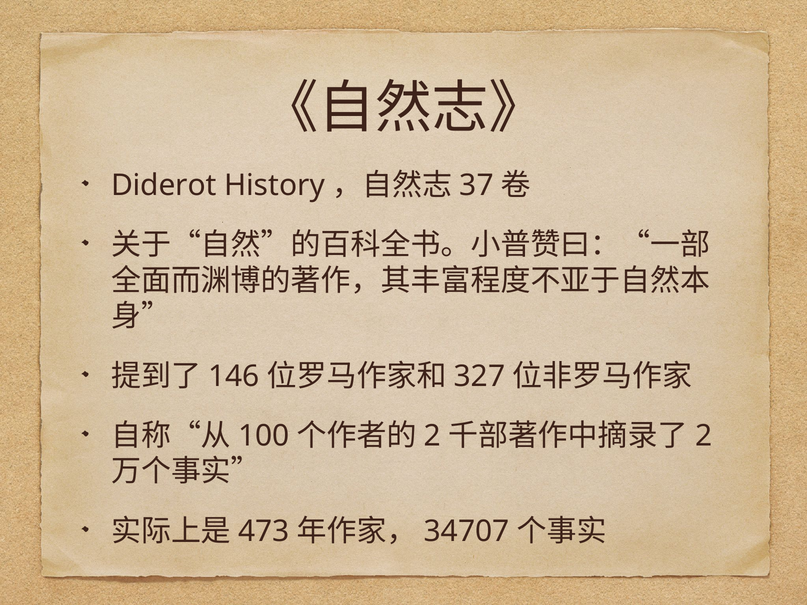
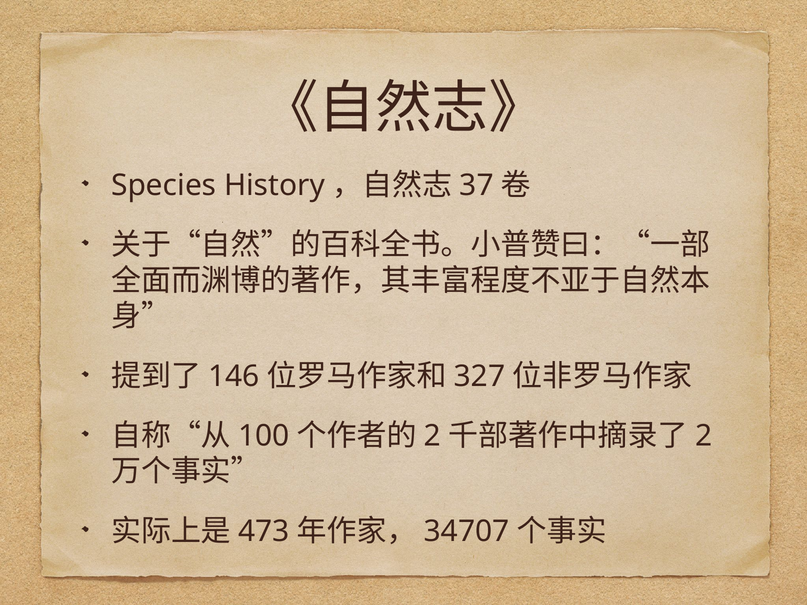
Diderot: Diderot -> Species (164, 185)
